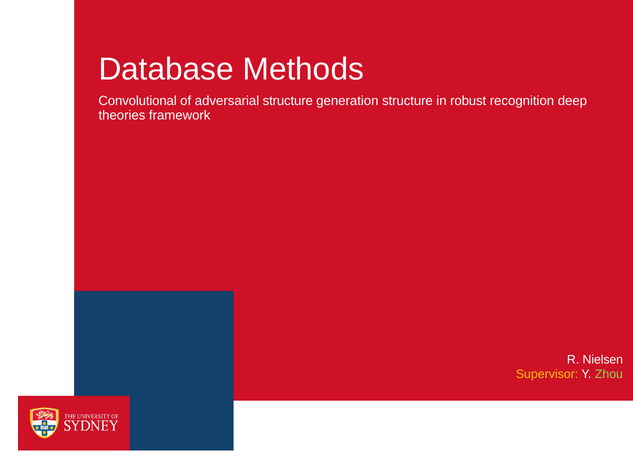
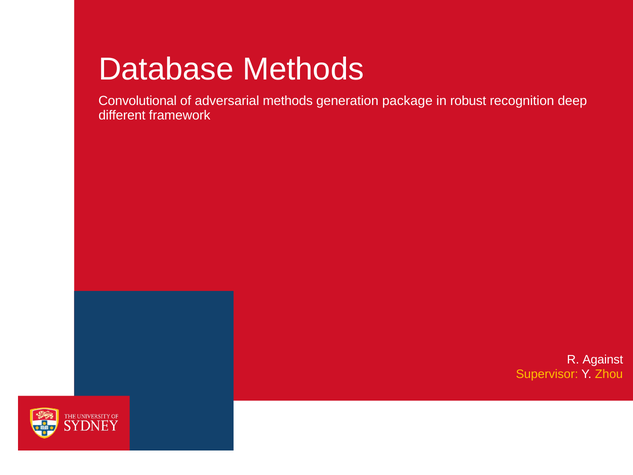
adversarial structure: structure -> methods (288, 101)
generation structure: structure -> package (407, 101)
theories: theories -> different (122, 115)
Nielsen: Nielsen -> Against (603, 359)
Zhou colour: light green -> yellow (609, 374)
